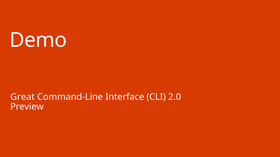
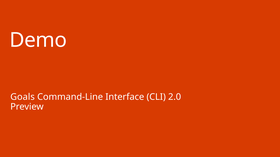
Great: Great -> Goals (23, 97)
